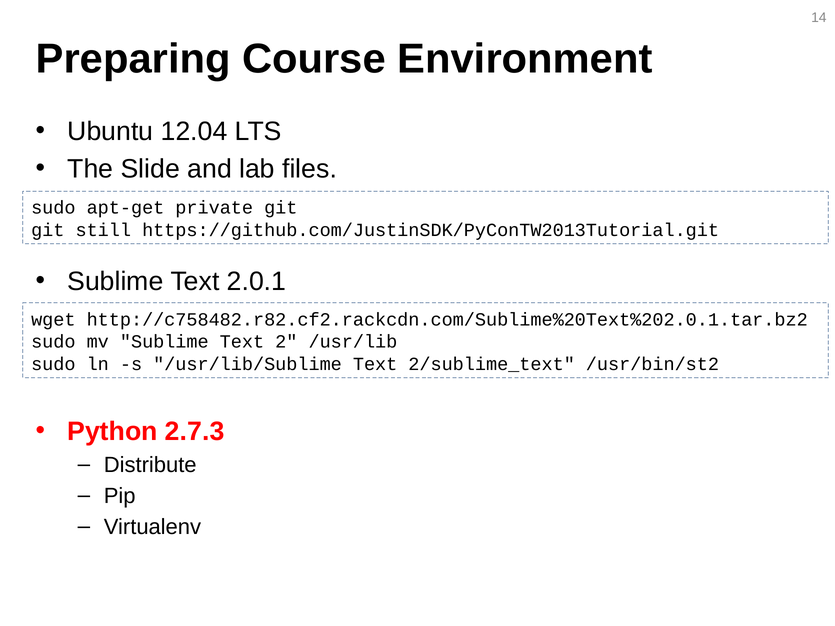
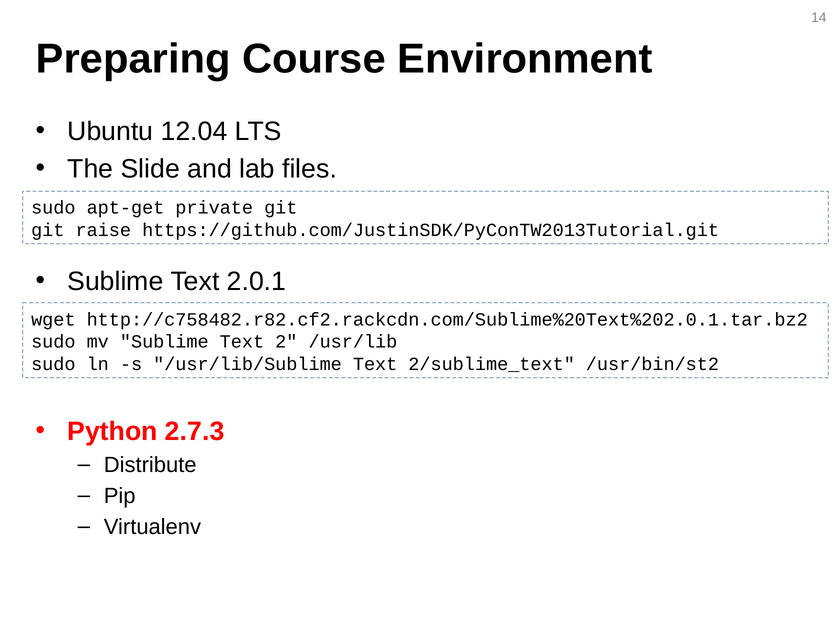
still: still -> raise (103, 230)
